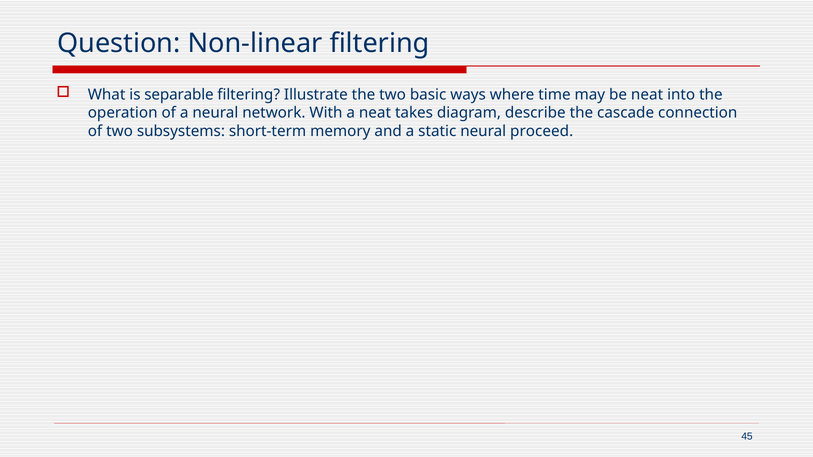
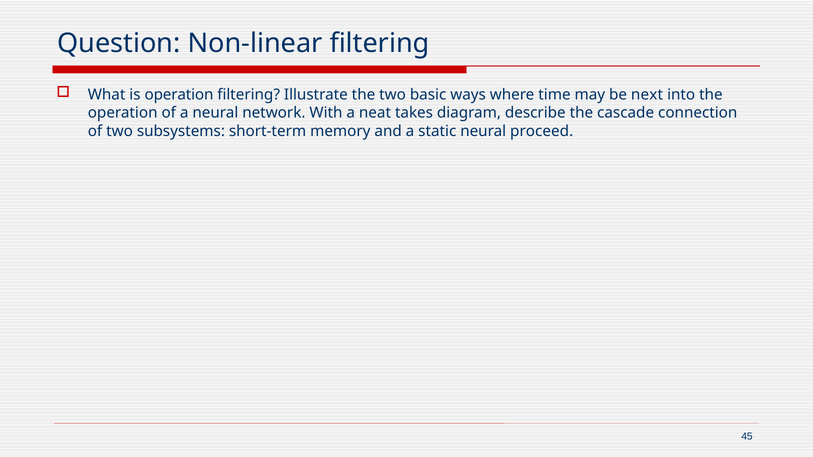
is separable: separable -> operation (179, 95)
be neat: neat -> next (647, 95)
